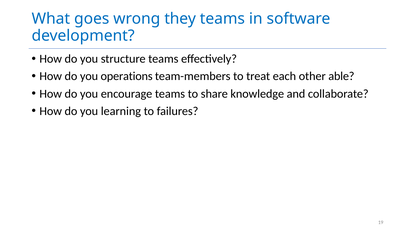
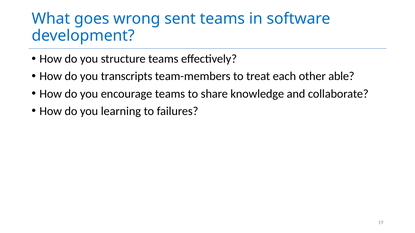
they: they -> sent (180, 19)
operations: operations -> transcripts (127, 76)
